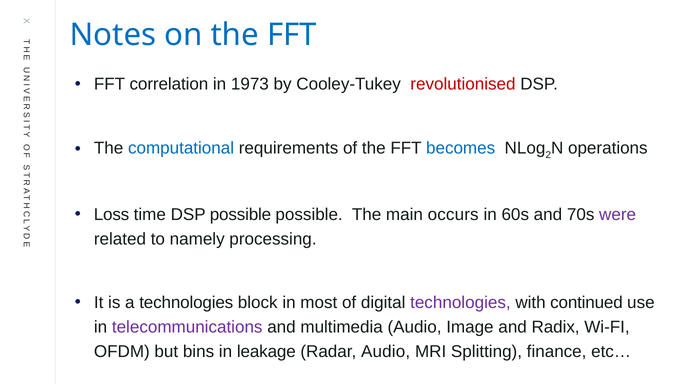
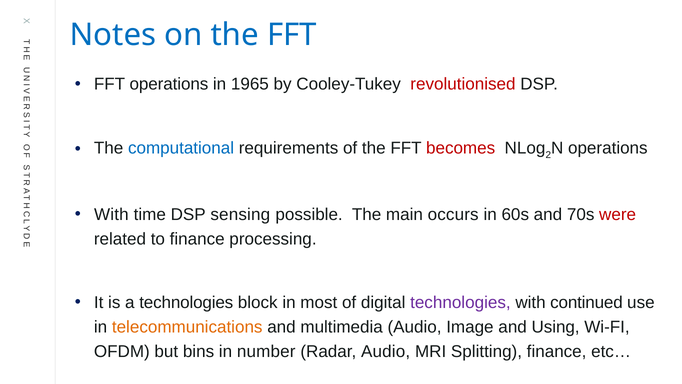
FFT correlation: correlation -> operations (169, 84)
1973: 1973 -> 1965 (250, 84)
becomes colour: blue -> red (461, 148)
Loss: Loss -> With (111, 214)
DSP possible: possible -> sensing (240, 214)
were colour: purple -> red (618, 214)
to namely: namely -> finance (197, 239)
telecommunications colour: purple -> orange (187, 327)
Radix: Radix -> Using (556, 327)
leakage: leakage -> number (266, 351)
